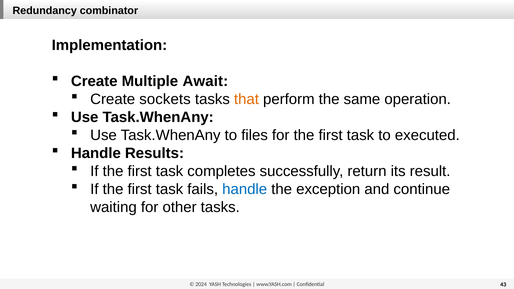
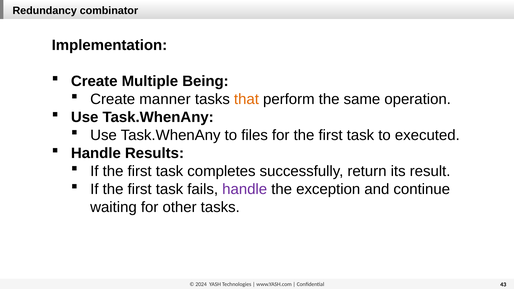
Await: Await -> Being (205, 81)
sockets: sockets -> manner (165, 99)
handle colour: blue -> purple (245, 189)
